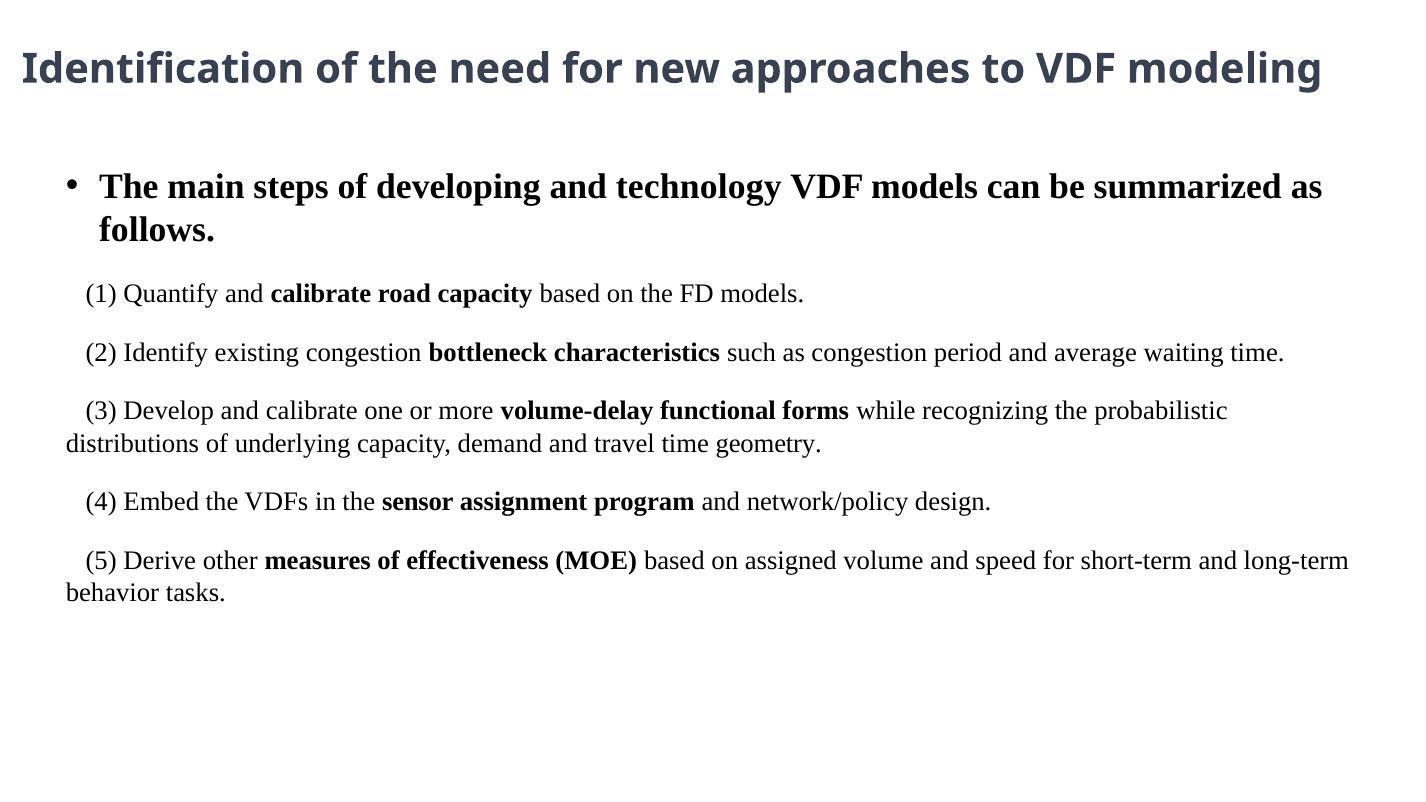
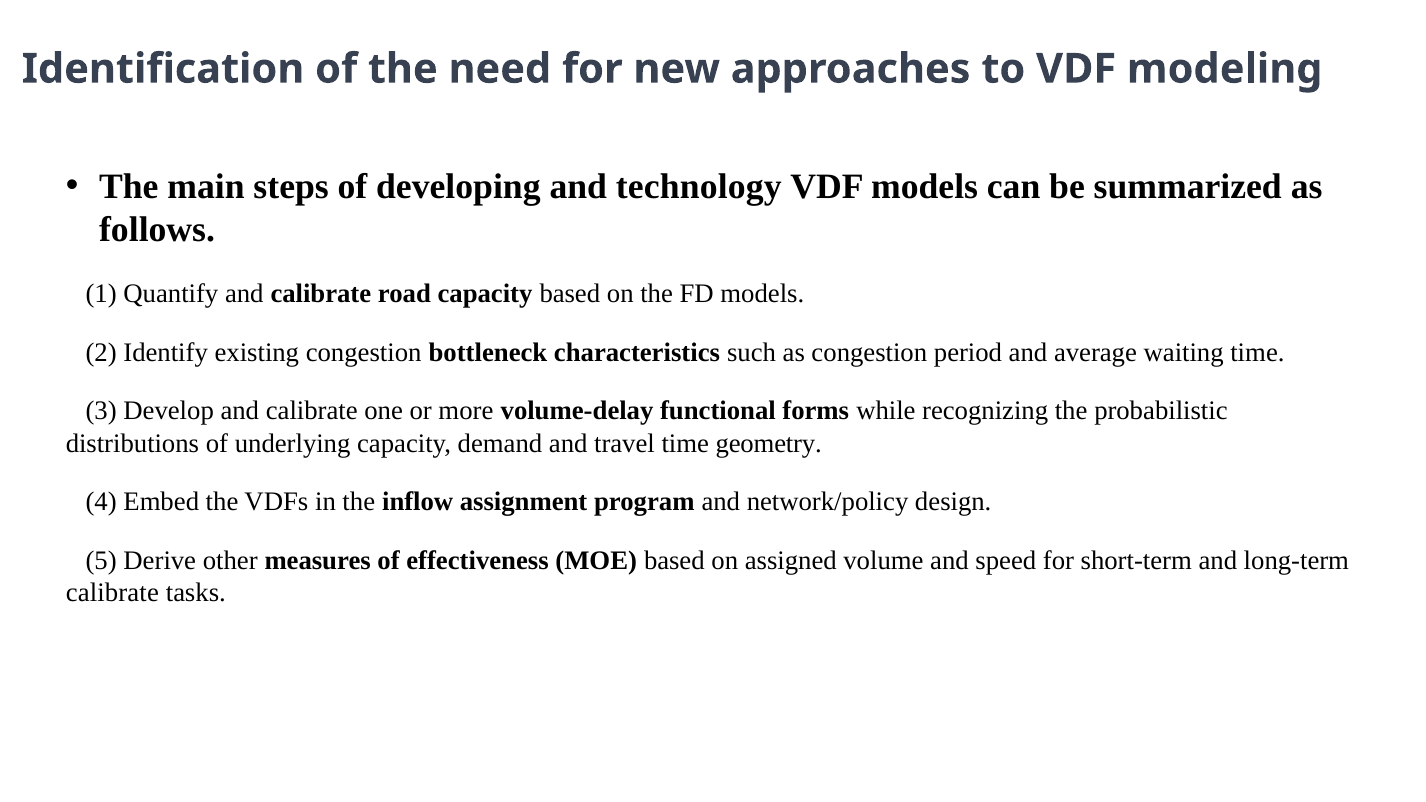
sensor: sensor -> inflow (418, 502)
behavior: behavior -> calibrate (112, 593)
